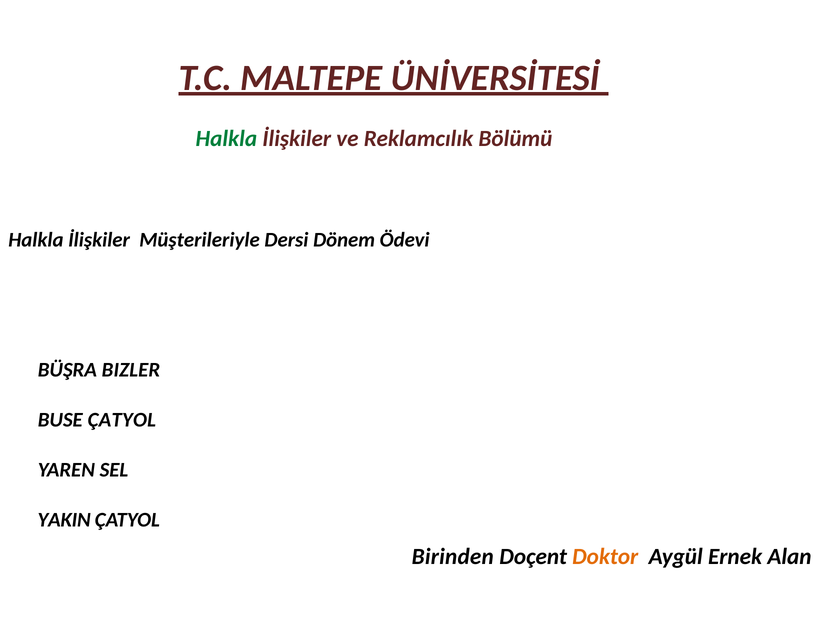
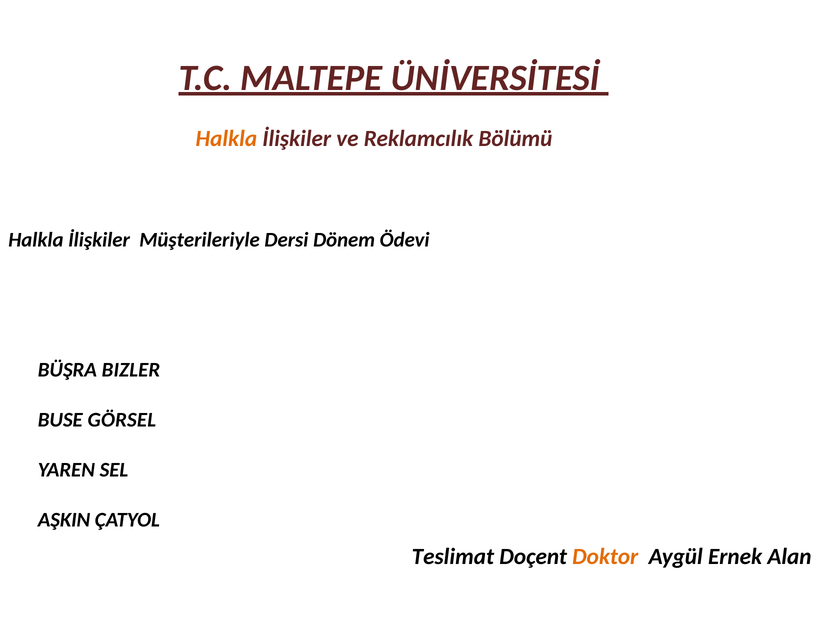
Halkla colour: green -> orange (226, 139)
BUSE ÇATYOL: ÇATYOL -> GÖRSEL (122, 420)
YAKIN: YAKIN -> AŞKIN (64, 520)
Birinden: Birinden -> Teslimat (453, 556)
